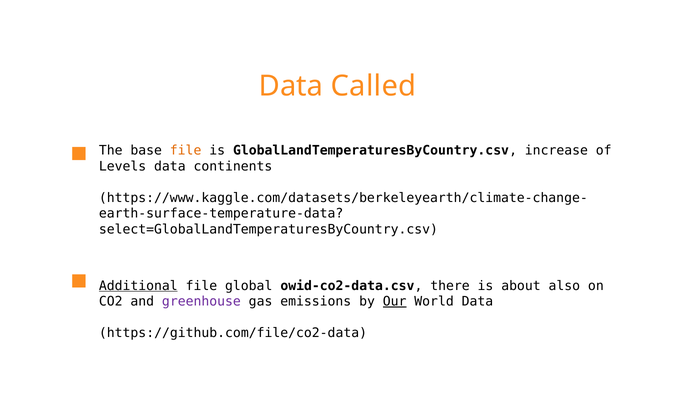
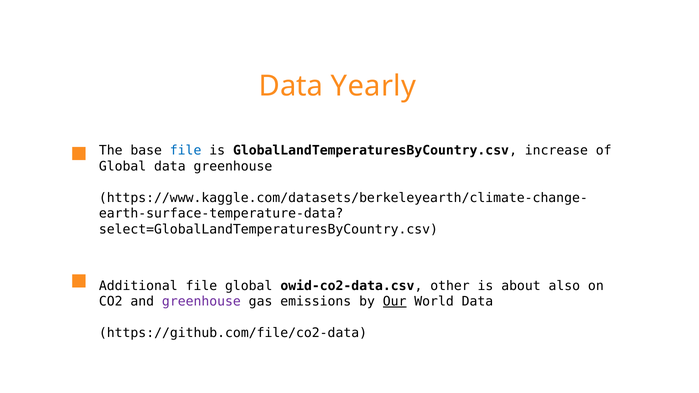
Called: Called -> Yearly (373, 86)
file colour: orange -> blue (186, 151)
Levels: Levels -> Global (123, 166)
data continents: continents -> greenhouse (233, 166)
Additional underline: present -> none (138, 286)
there: there -> other (450, 286)
